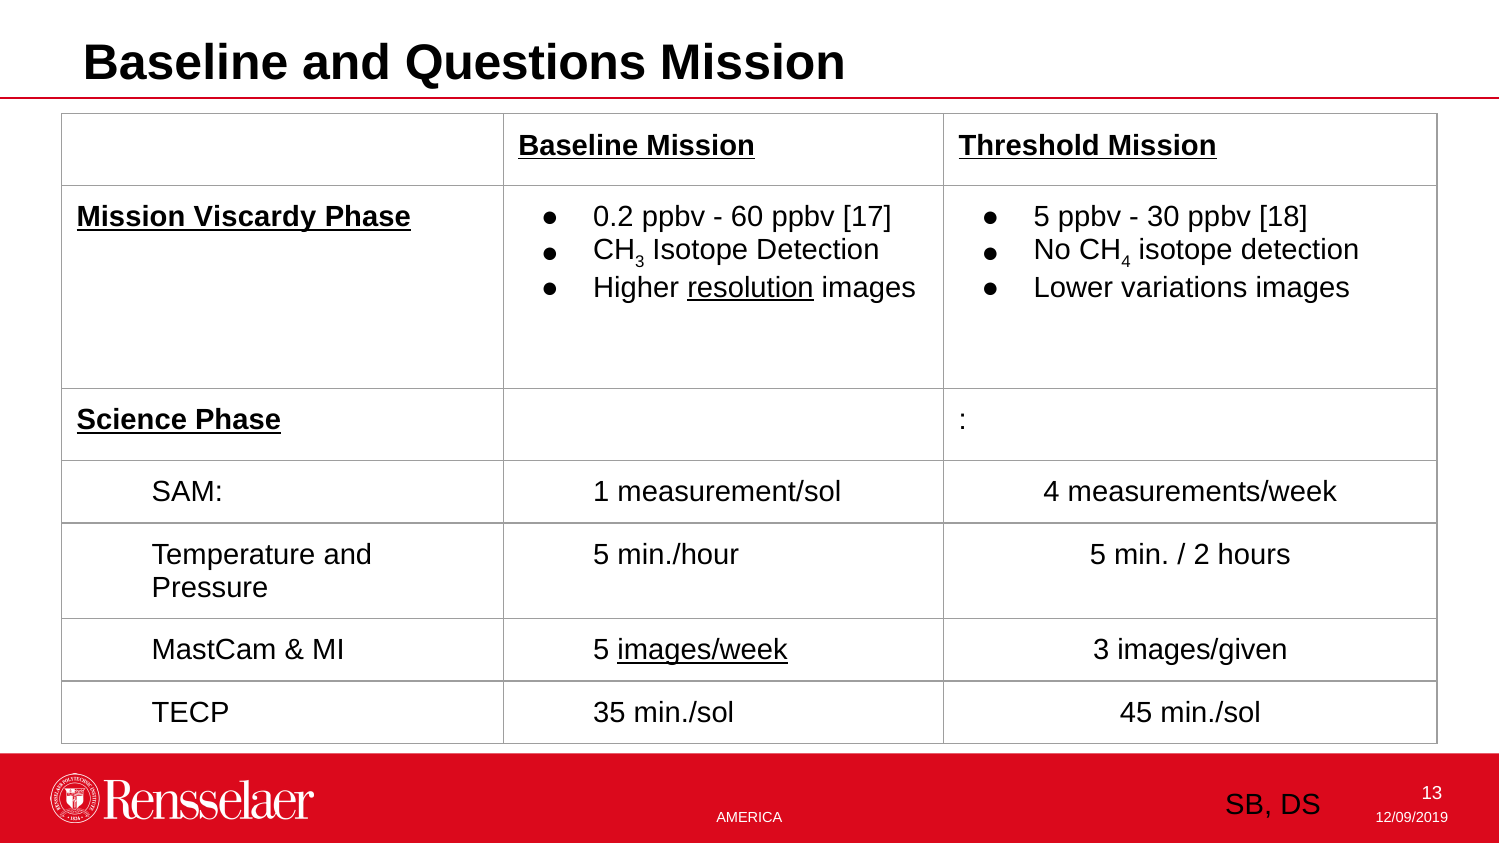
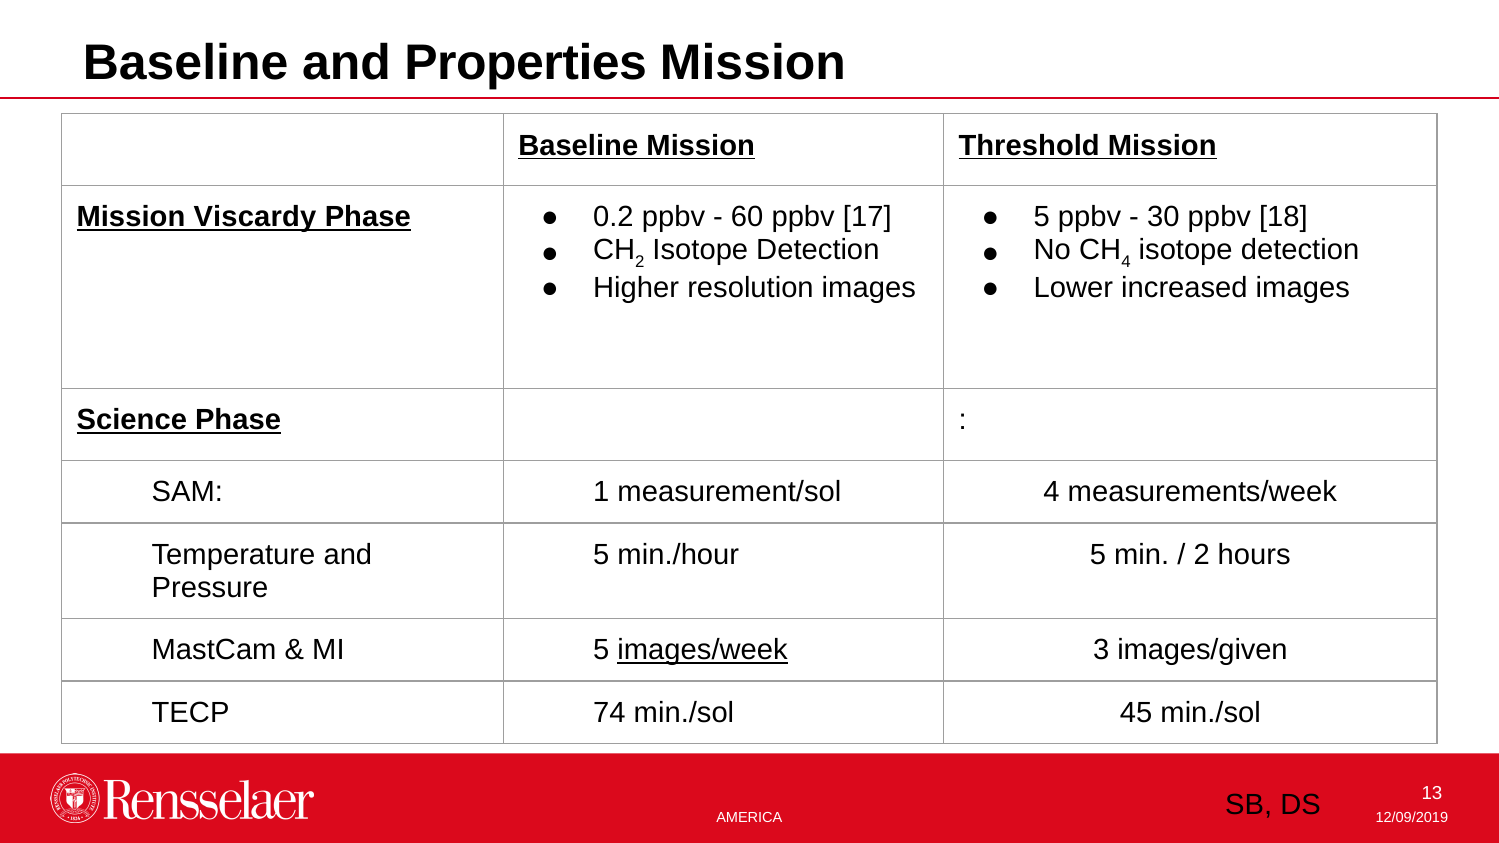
Questions: Questions -> Properties (526, 63)
3: 3 -> 2 (640, 262)
resolution underline: present -> none (750, 288)
variations: variations -> increased (1184, 288)
35: 35 -> 74 (609, 713)
